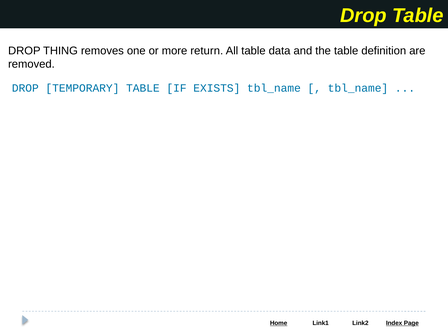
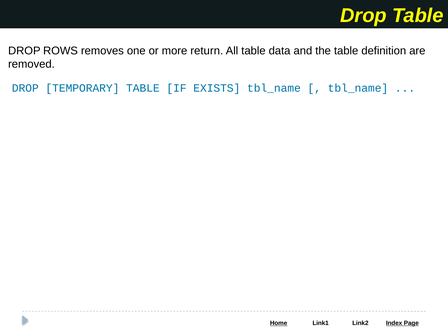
THING: THING -> ROWS (60, 51)
